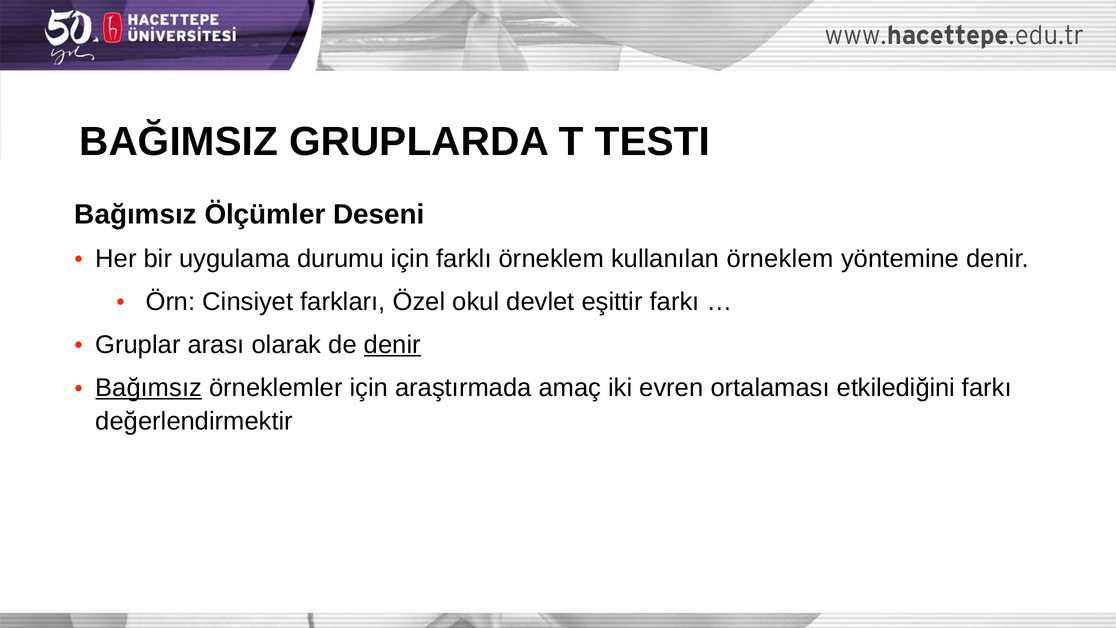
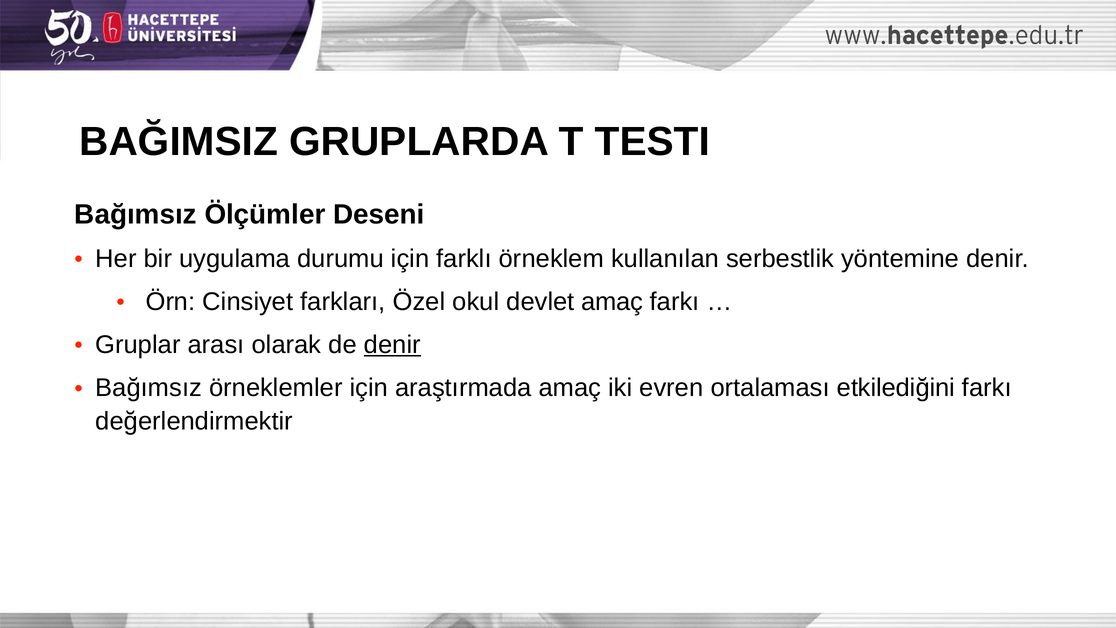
kullanılan örneklem: örneklem -> serbestlik (780, 258)
devlet eşittir: eşittir -> amaç (612, 302)
Bağımsız underline: present -> none (149, 388)
